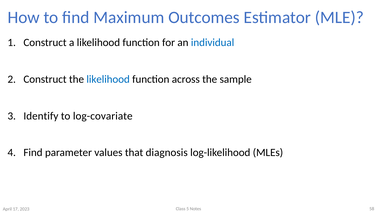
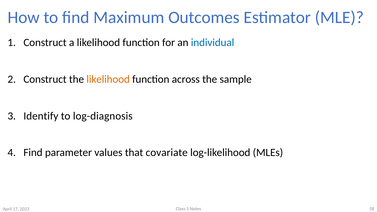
likelihood colour: blue -> orange (108, 79)
log-covariate: log-covariate -> log-diagnosis (103, 116)
diagnosis: diagnosis -> covariate (167, 153)
